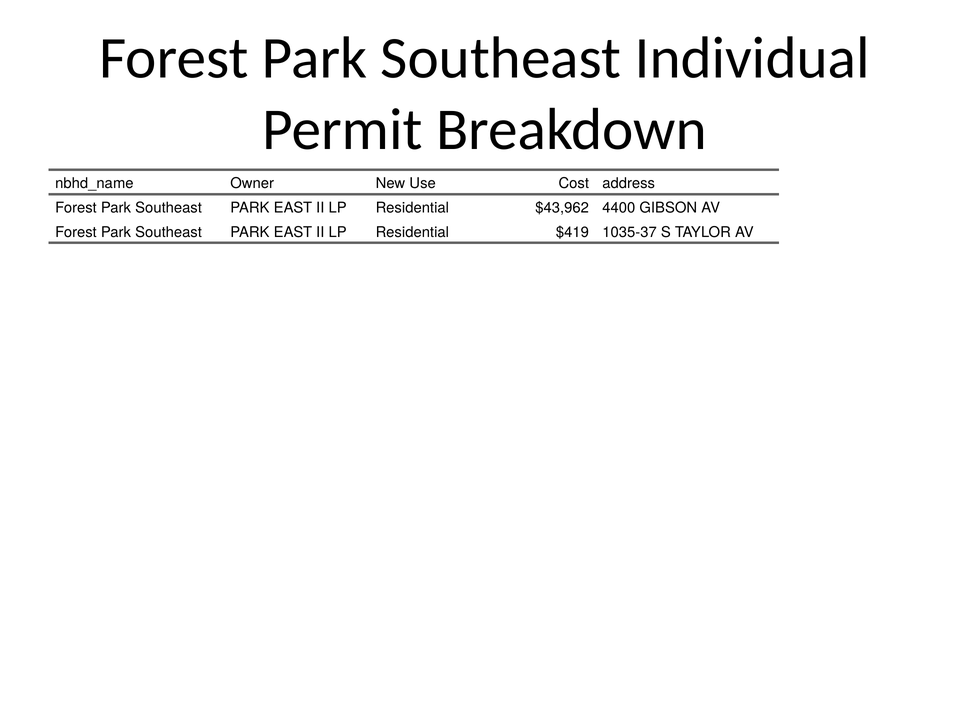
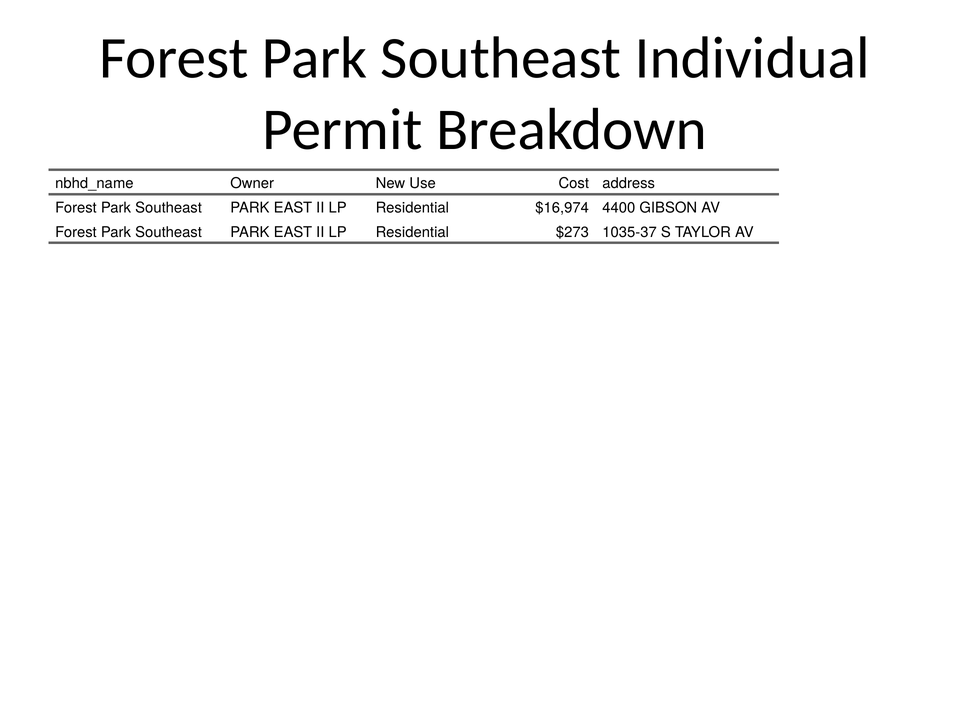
$43,962: $43,962 -> $16,974 (562, 208)
$419: $419 -> $273 (572, 232)
